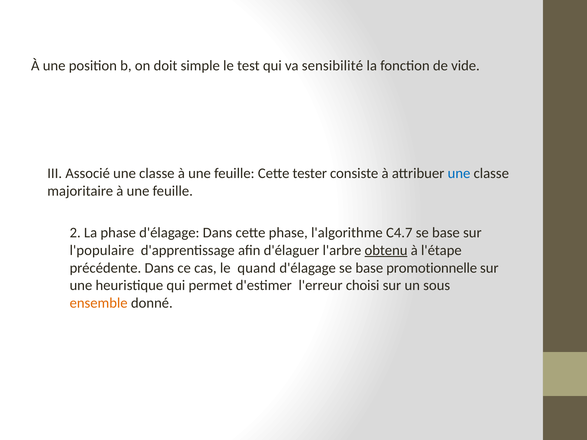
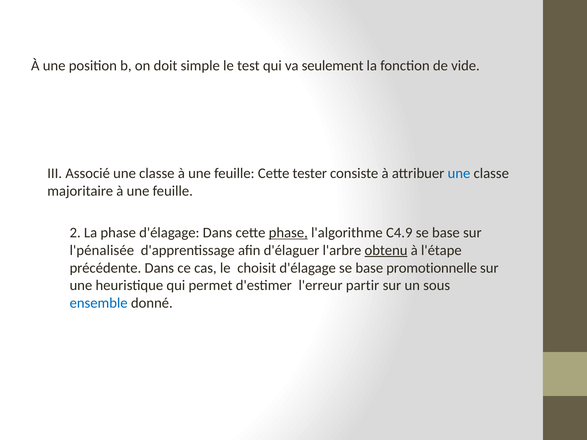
sensibilité: sensibilité -> seulement (333, 66)
phase underline: none -> present (288, 233)
C4.7: C4.7 -> C4.9 (399, 233)
l'populaire: l'populaire -> l'pénalisée (102, 250)
quand: quand -> choisit (257, 268)
choisi: choisi -> partir (363, 286)
ensemble colour: orange -> blue (99, 303)
